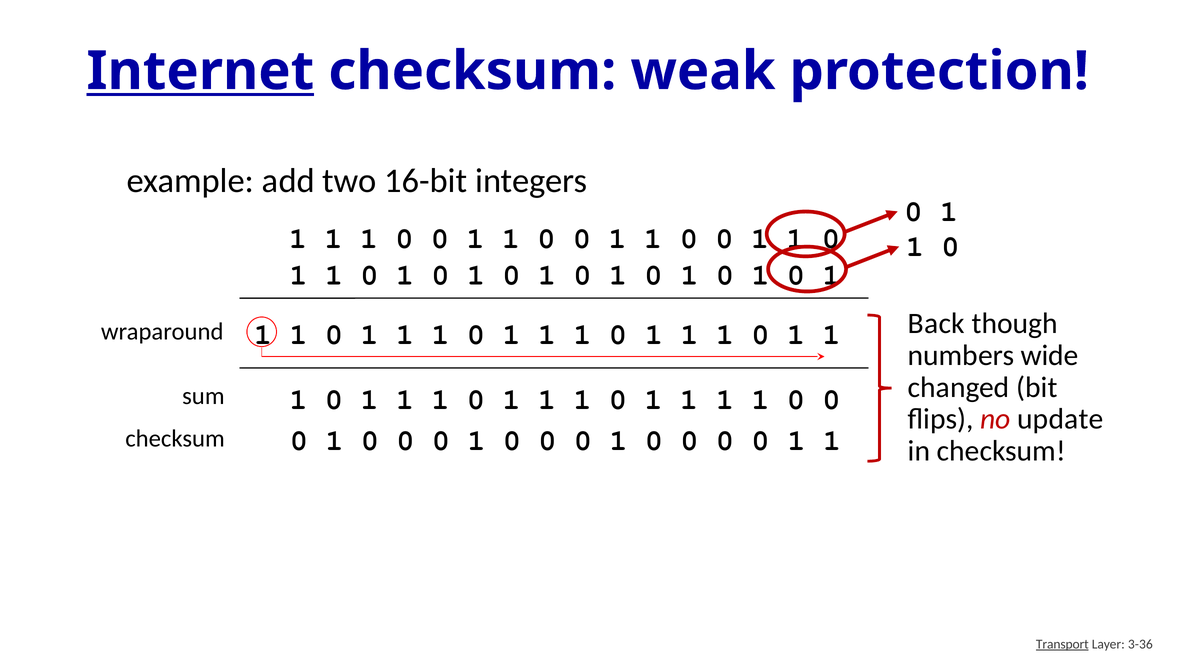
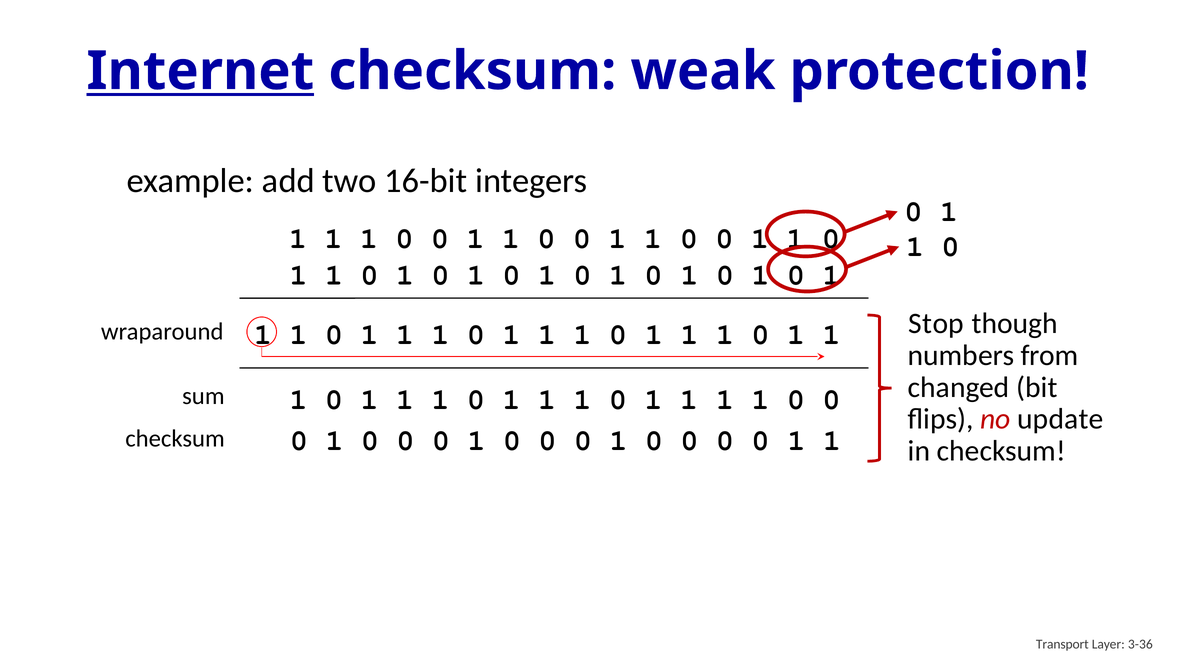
Back: Back -> Stop (936, 323)
wide: wide -> from (1050, 355)
Transport underline: present -> none (1062, 644)
